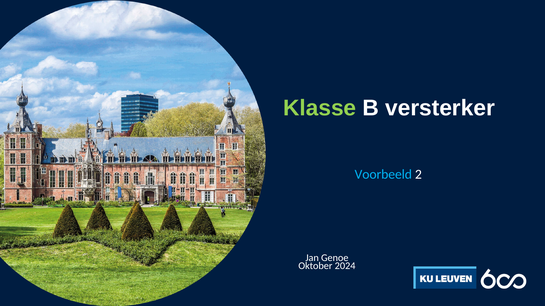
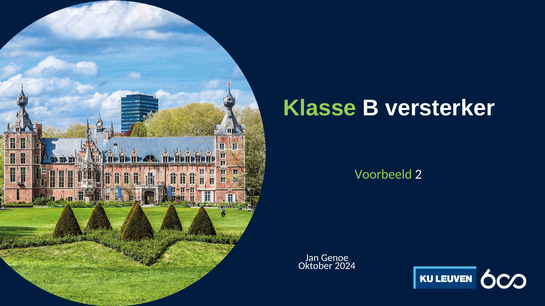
Voorbeeld colour: light blue -> light green (383, 175)
